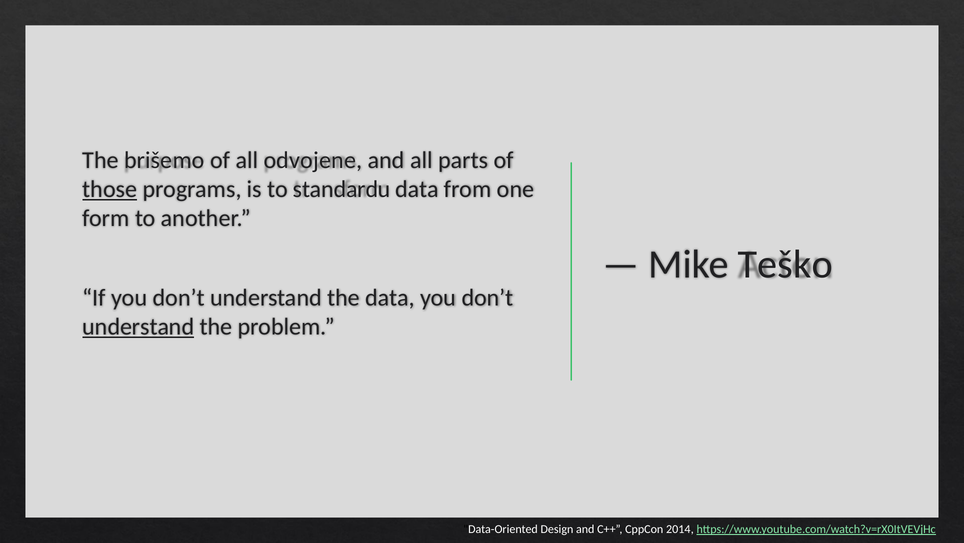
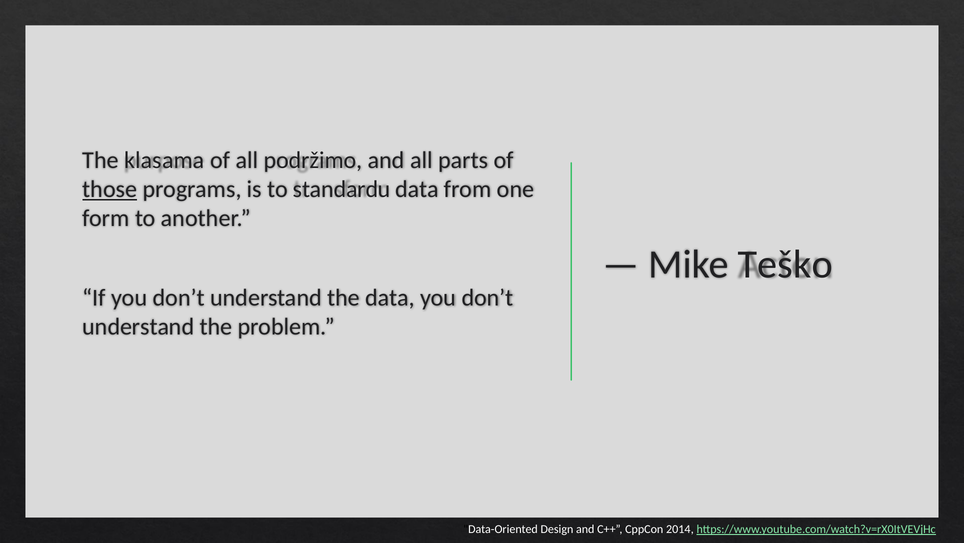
brišemo: brišemo -> klasama (164, 160)
odvojene: odvojene -> podržimo (313, 160)
understand underline: present -> none (138, 327)
